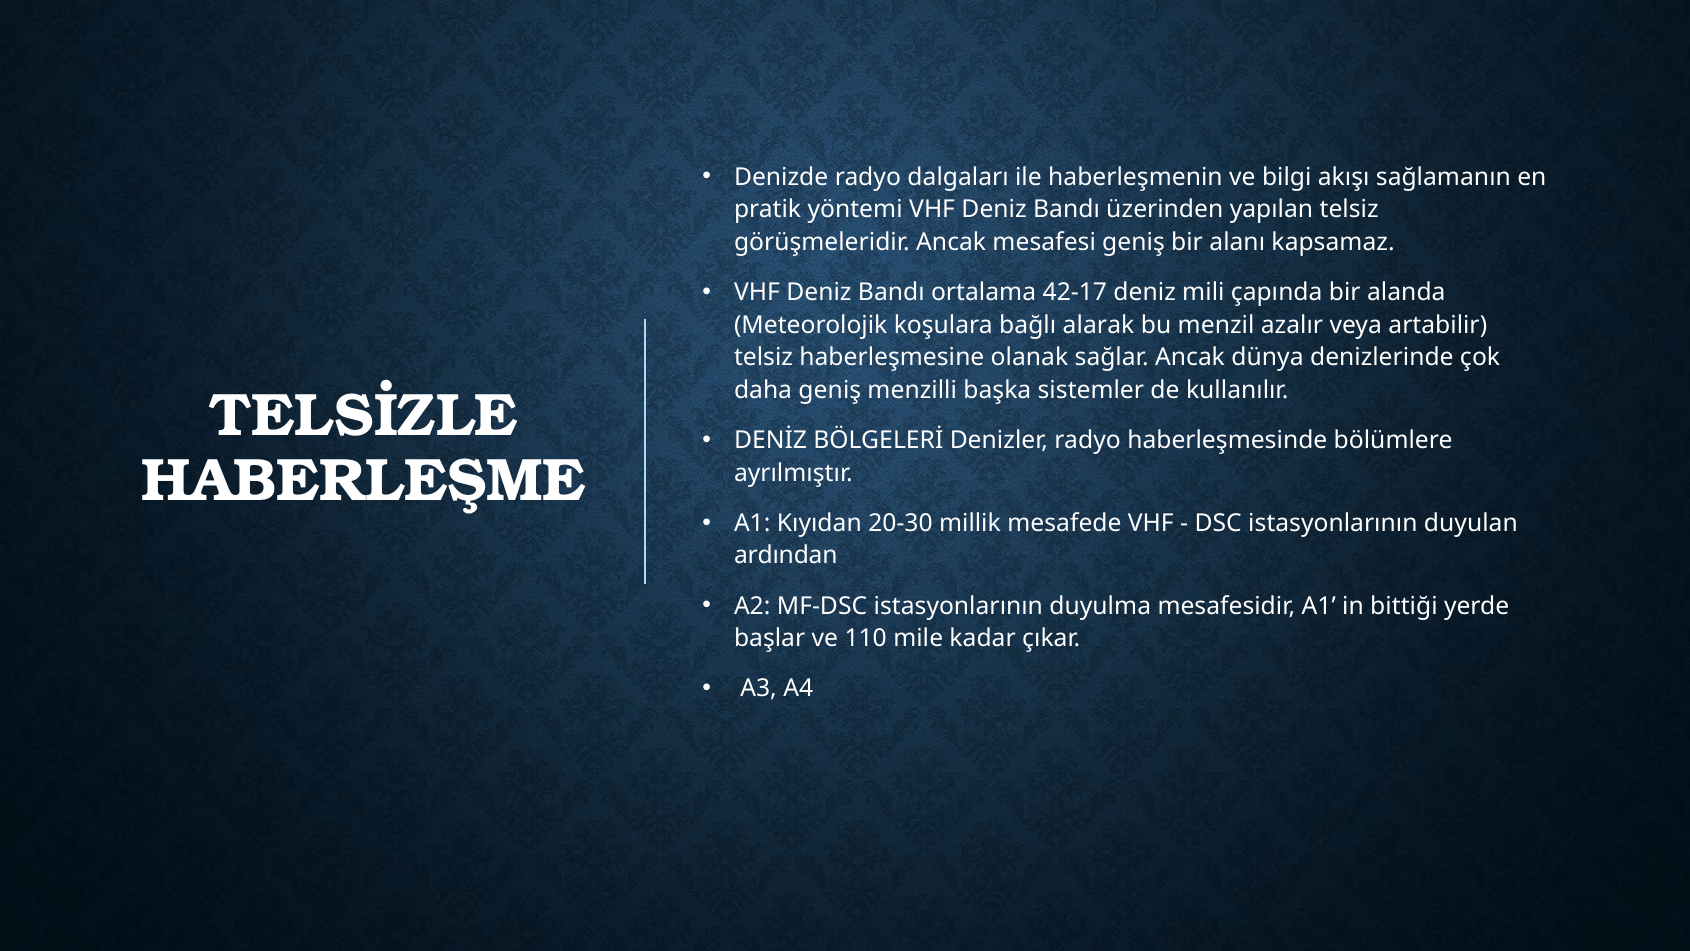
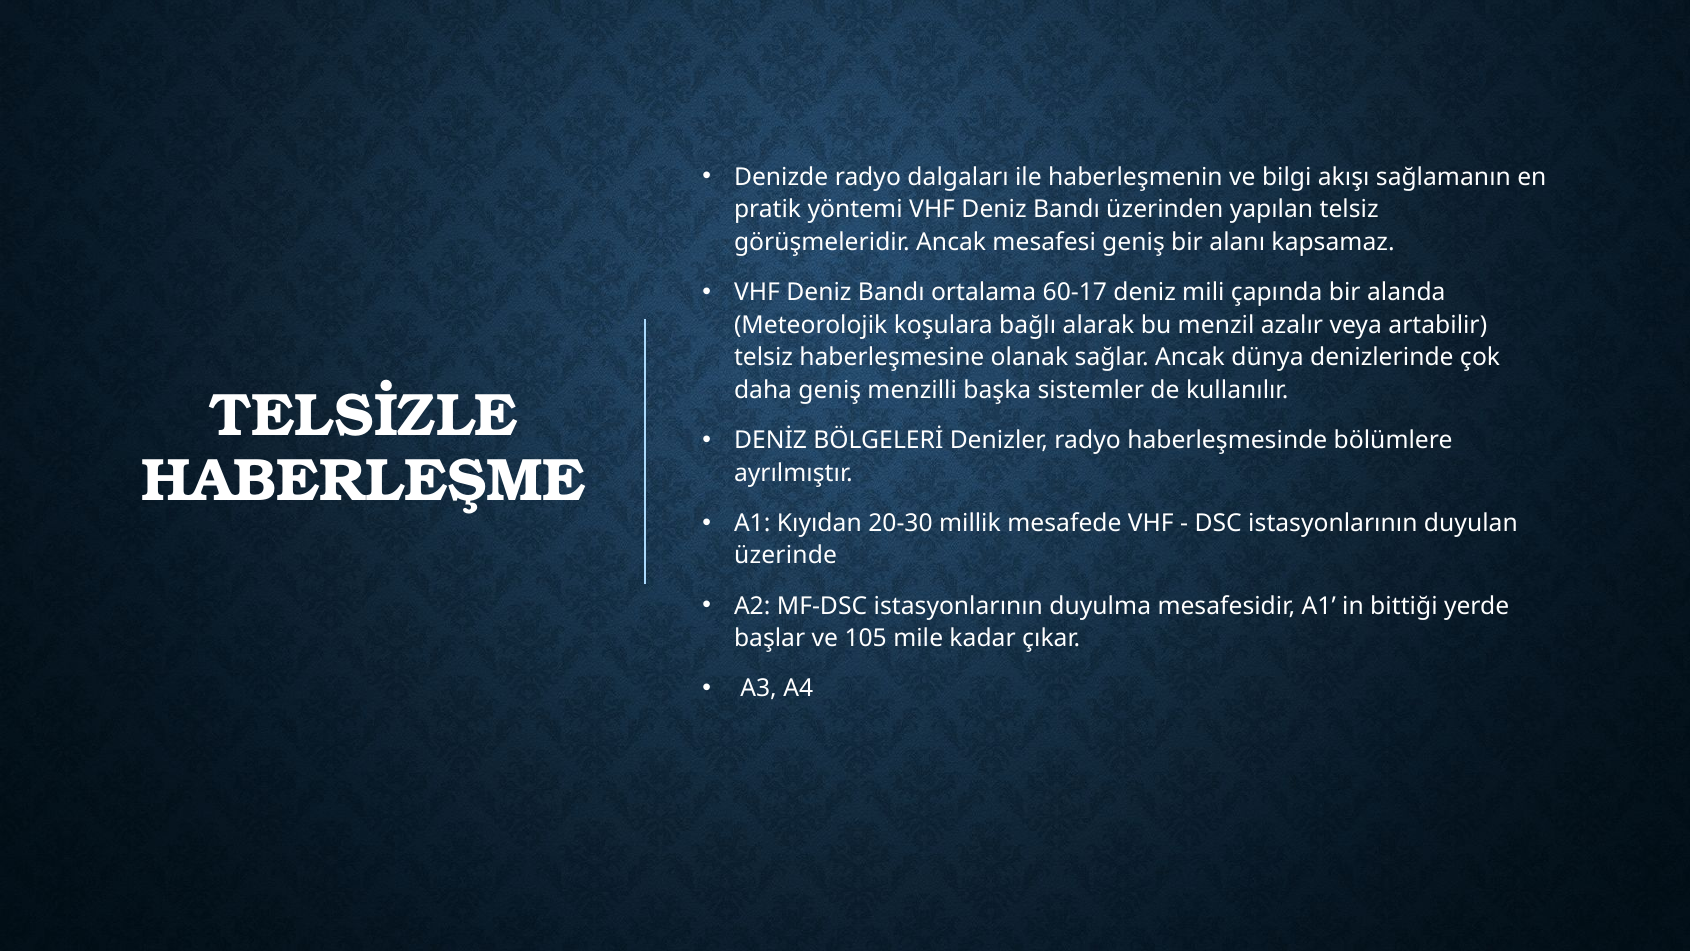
42-17: 42-17 -> 60-17 (1075, 292)
ardından: ardından -> üzerinde (786, 556)
110: 110 -> 105 (866, 638)
